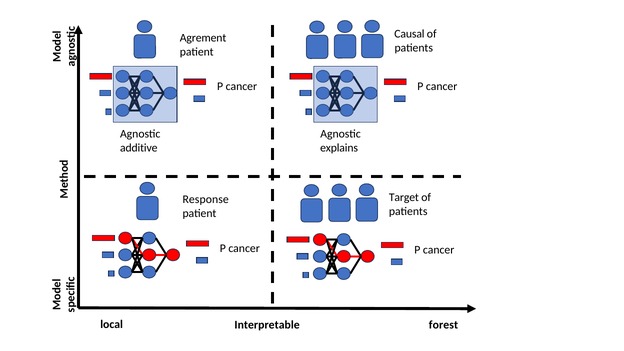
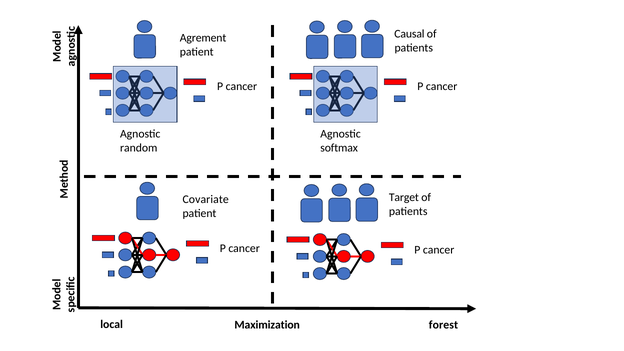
additive: additive -> random (139, 148)
explains: explains -> softmax (339, 148)
Response: Response -> Covariate (206, 199)
Interpretable: Interpretable -> Maximization (267, 325)
